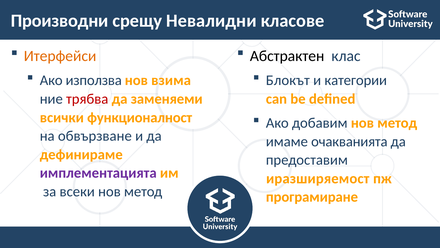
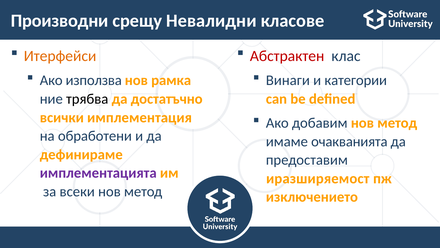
Абстрактен colour: black -> red (287, 56)
взима: взима -> рамка (171, 80)
Блокът: Блокът -> Винаги (288, 80)
трябва colour: red -> black (87, 99)
заменяеми: заменяеми -> достатъчно (167, 99)
функционалност: функционалност -> имплементация (140, 117)
обвързване: обвързване -> обработени (95, 136)
програмиране: програмиране -> изключението (312, 197)
